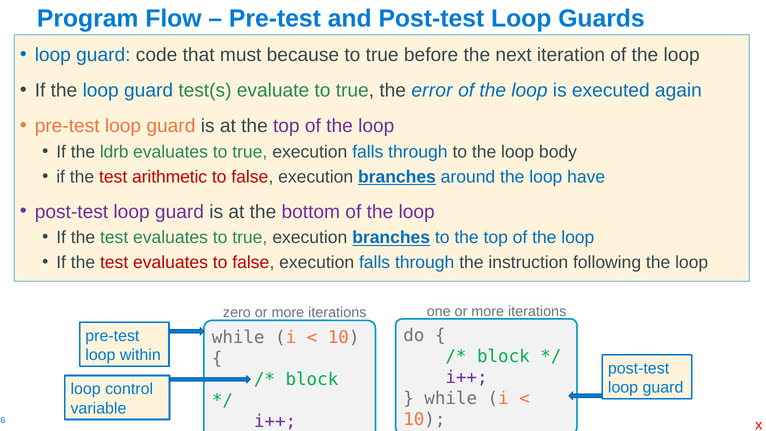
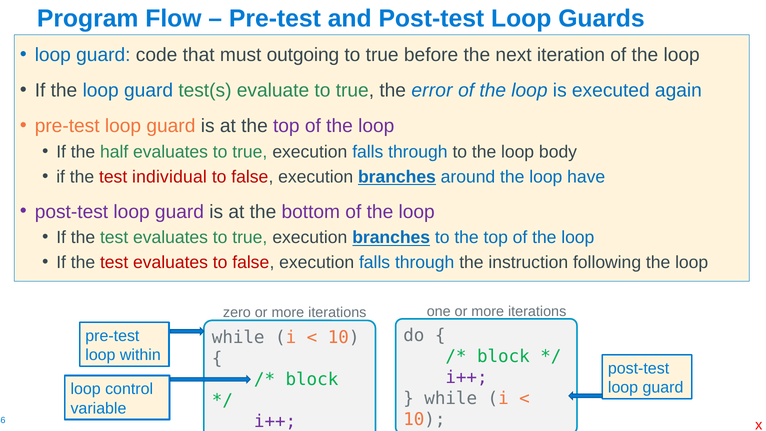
because: because -> outgoing (303, 55)
ldrb: ldrb -> half (114, 152)
arithmetic: arithmetic -> individual (169, 177)
